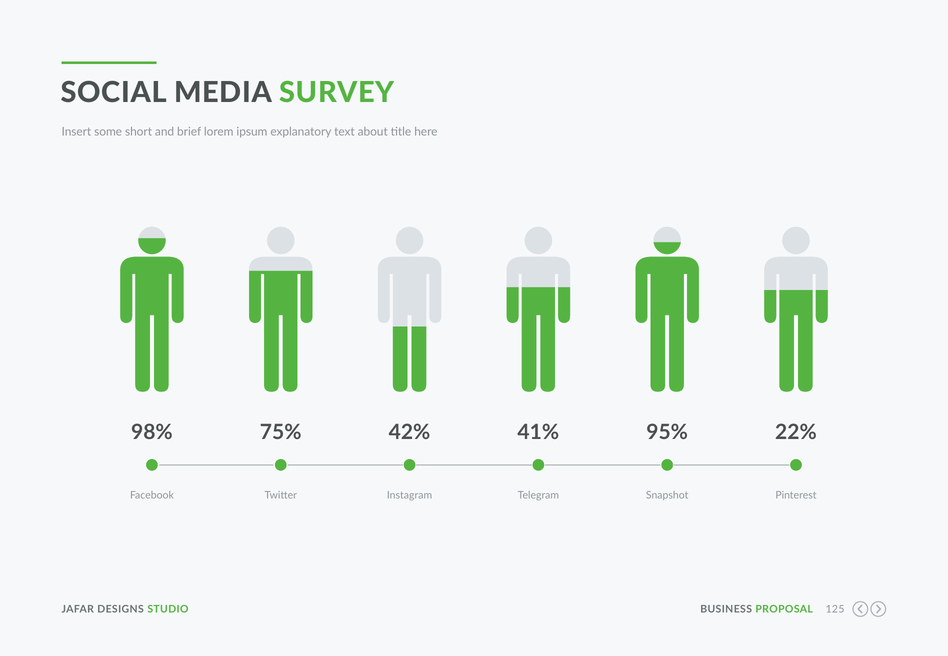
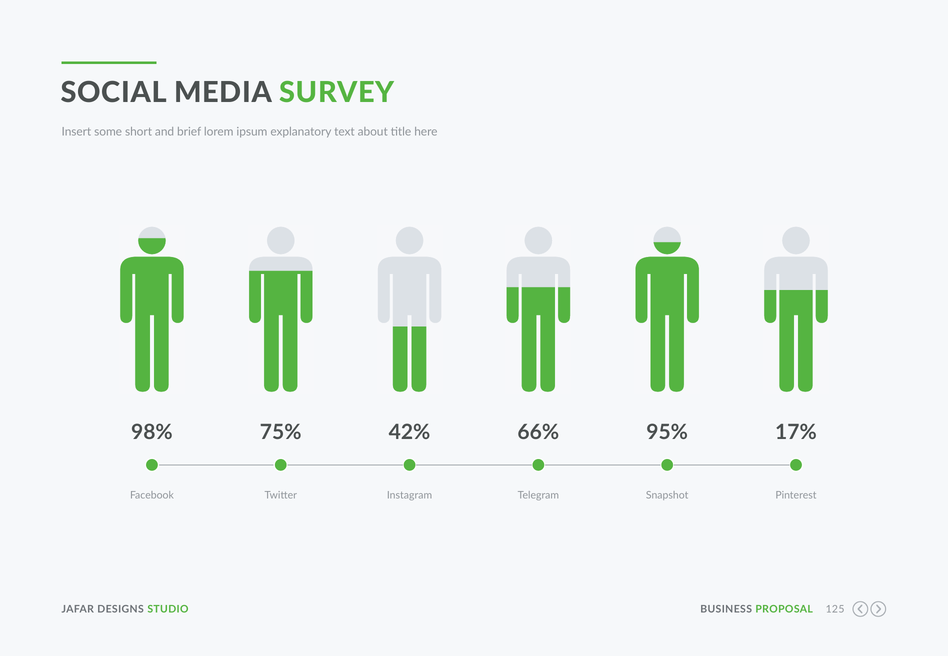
41%: 41% -> 66% (538, 432)
22%: 22% -> 17% (796, 432)
